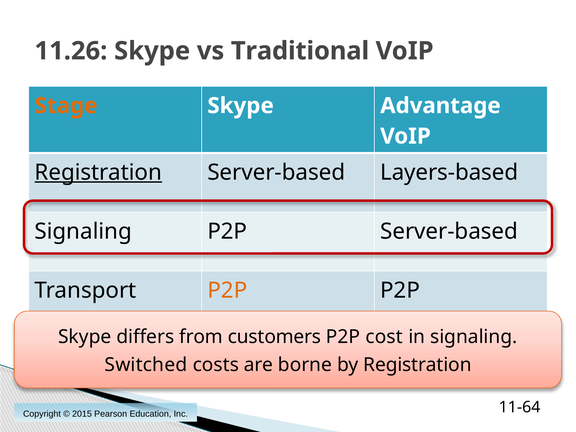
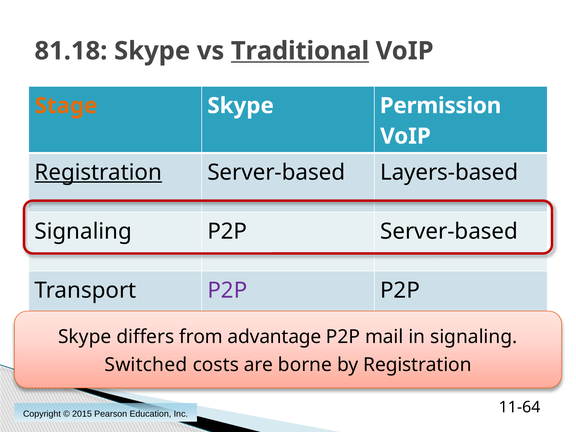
11.26: 11.26 -> 81.18 (71, 51)
Traditional underline: none -> present (300, 51)
Advantage: Advantage -> Permission (441, 106)
P2P colour: orange -> purple (227, 290)
customers: customers -> advantage (275, 337)
cost: cost -> mail (384, 337)
